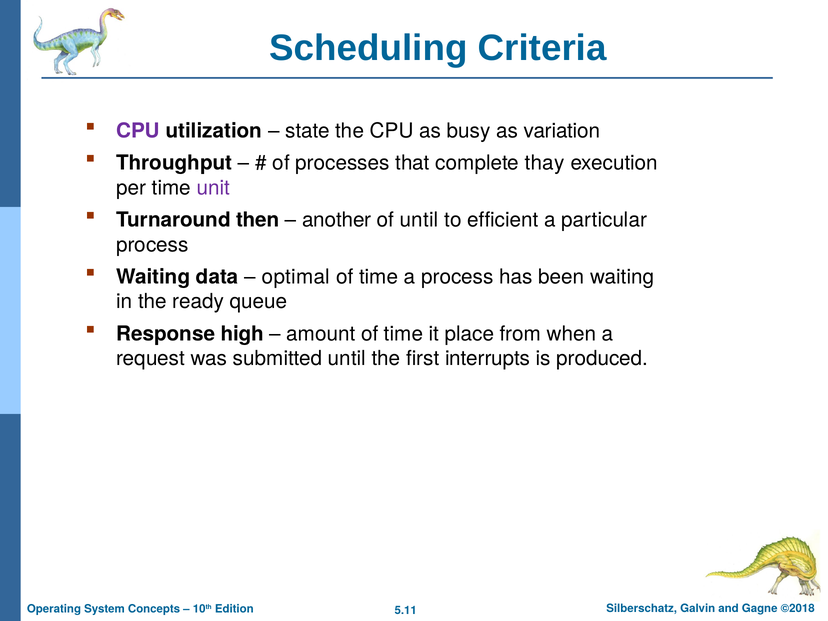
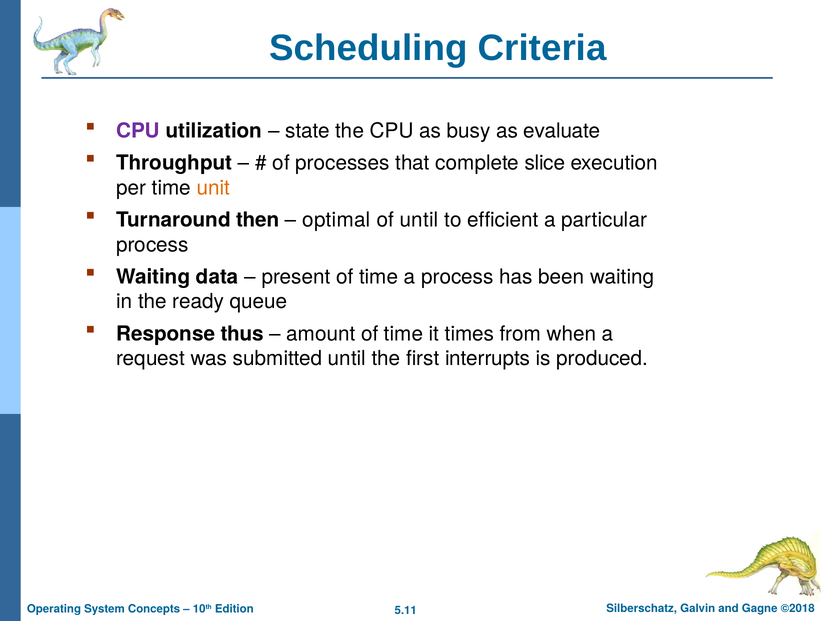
variation: variation -> evaluate (562, 131)
thay: thay -> slice (545, 163)
unit colour: purple -> orange (213, 188)
another: another -> optimal (336, 220)
optimal: optimal -> present (296, 277)
high: high -> thus (242, 334)
place: place -> times (469, 334)
